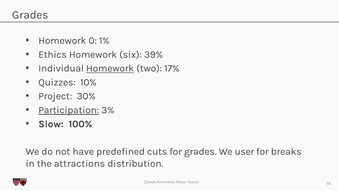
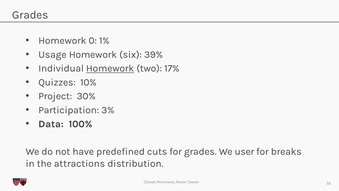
Ethics: Ethics -> Usage (52, 54)
Participation underline: present -> none (69, 110)
Slow: Slow -> Data (51, 124)
